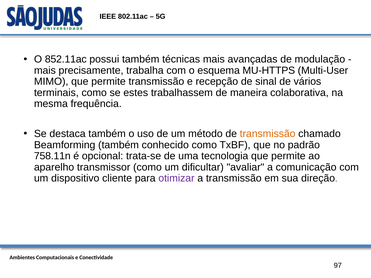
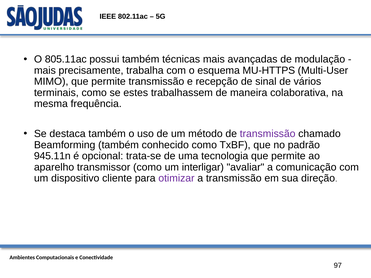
852.11ac: 852.11ac -> 805.11ac (66, 59)
transmissão colour: orange -> purple (268, 134)
758.11n: 758.11n -> 945.11n (52, 156)
dificultar: dificultar -> interligar (203, 167)
